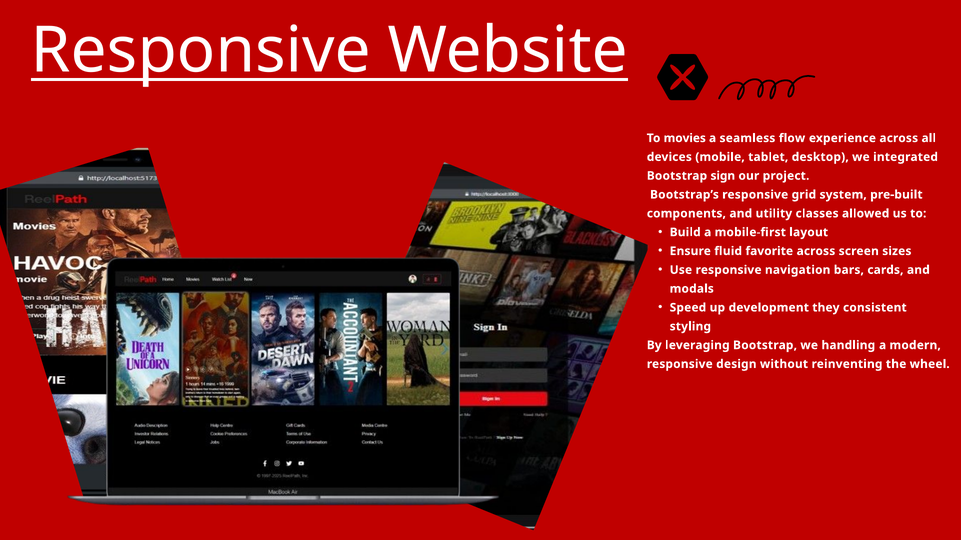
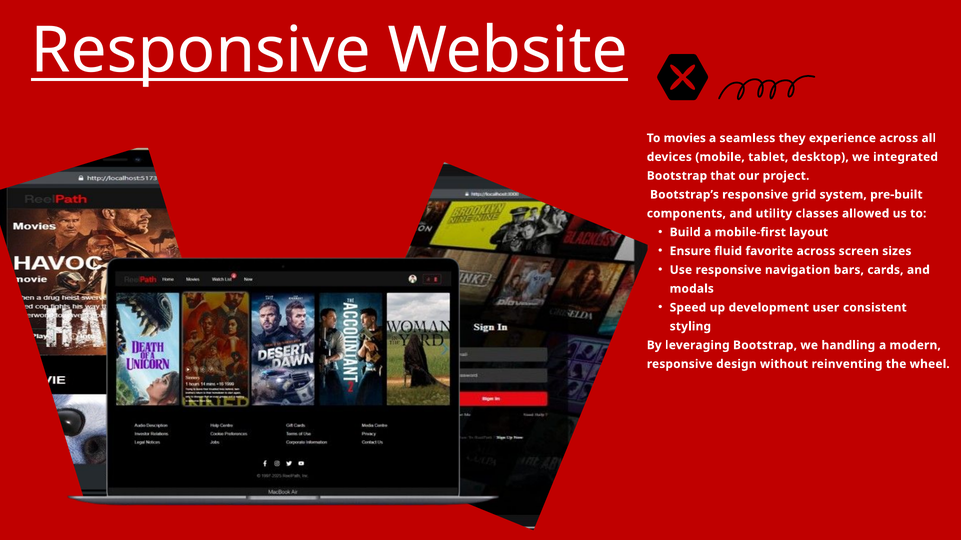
flow: flow -> they (792, 138)
sign: sign -> that (723, 176)
they: they -> user (826, 308)
